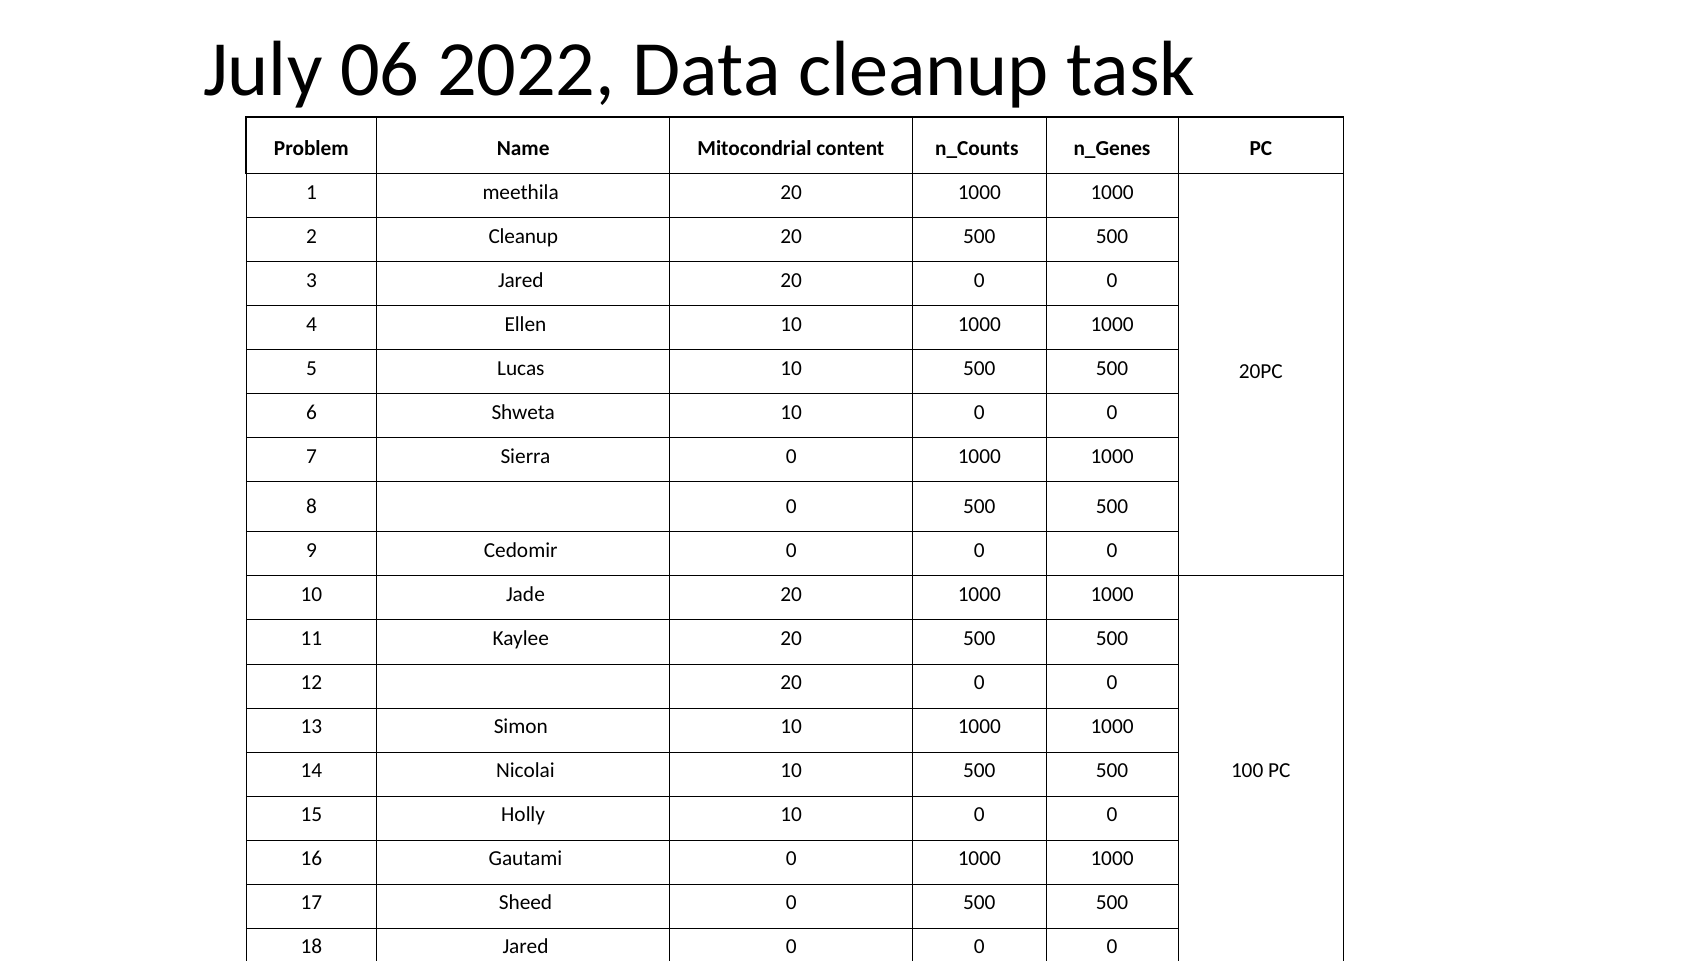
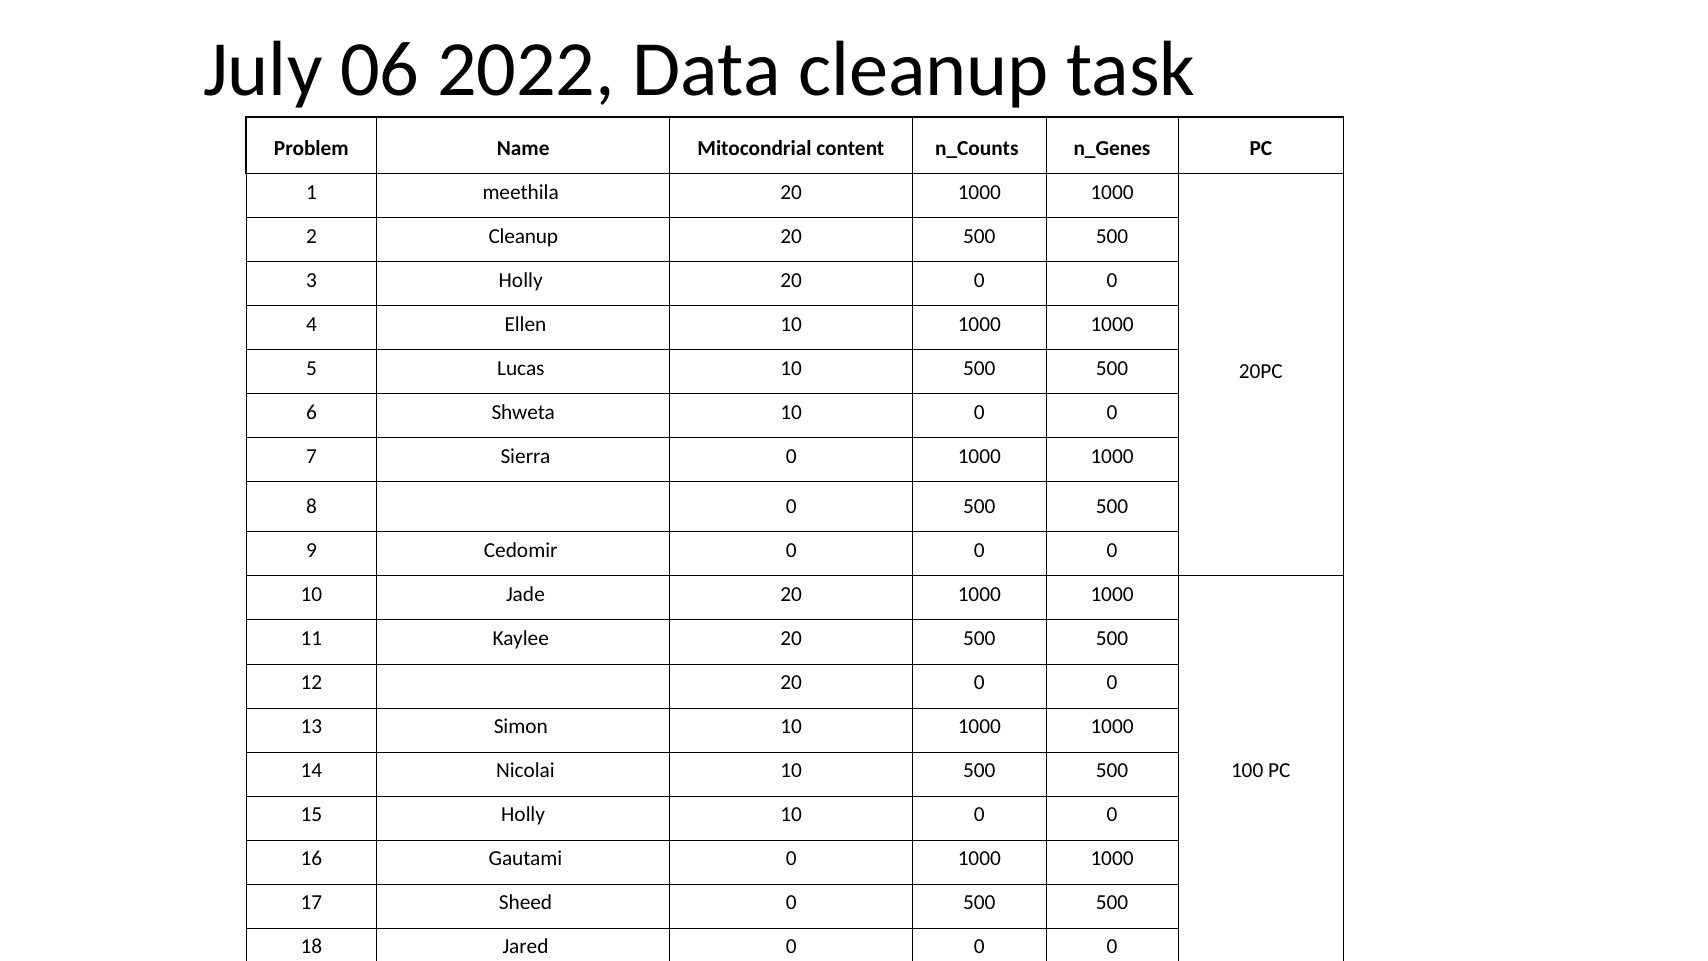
3 Jared: Jared -> Holly (521, 280)
